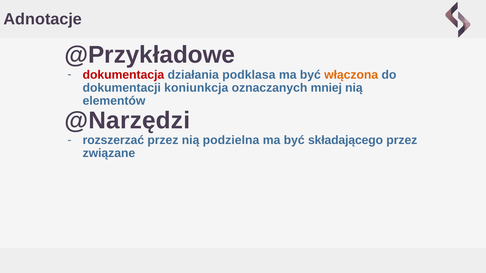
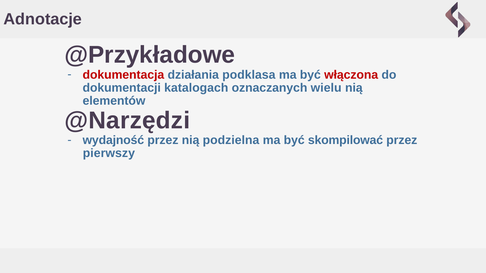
włączona colour: orange -> red (351, 75)
koniunkcja: koniunkcja -> katalogach (196, 88)
mniej: mniej -> wielu (326, 88)
rozszerzać: rozszerzać -> wydajność (113, 140)
składającego: składającego -> skompilować (346, 140)
związane: związane -> pierwszy (109, 153)
